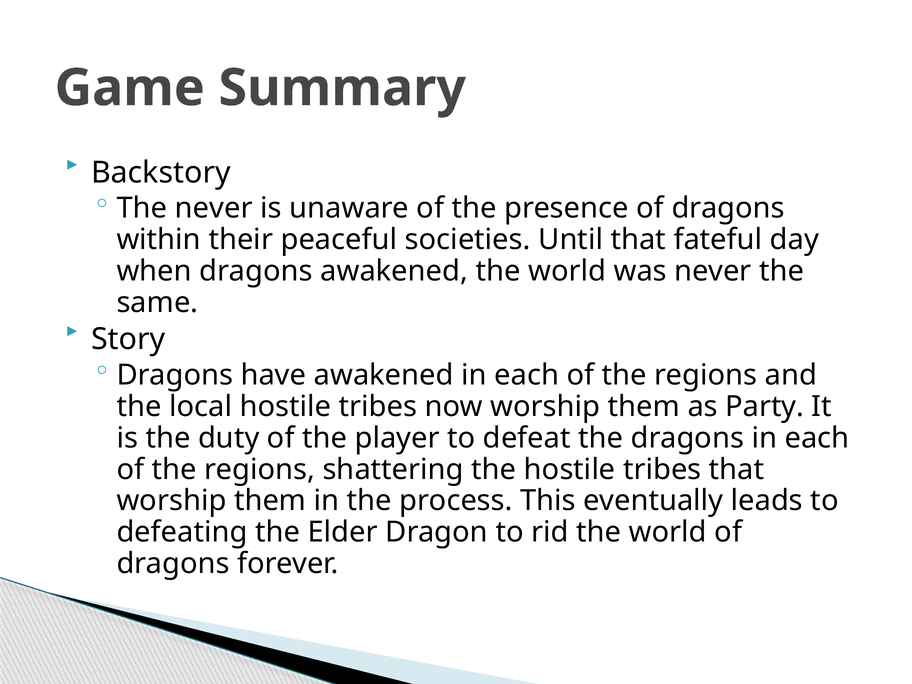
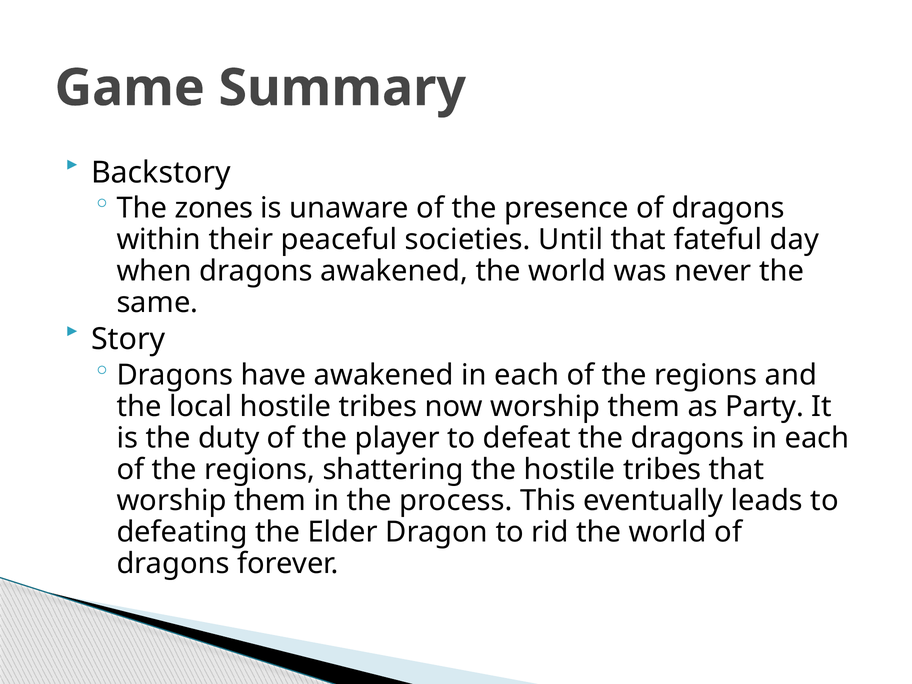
The never: never -> zones (214, 208)
